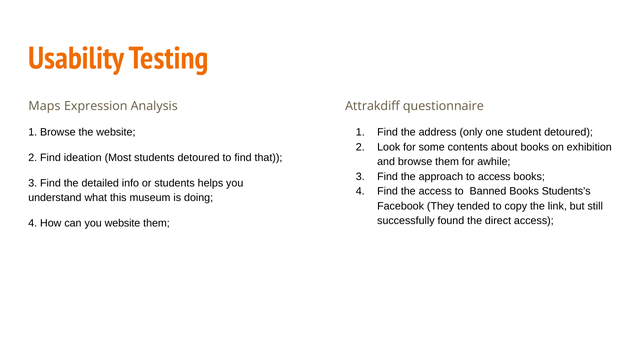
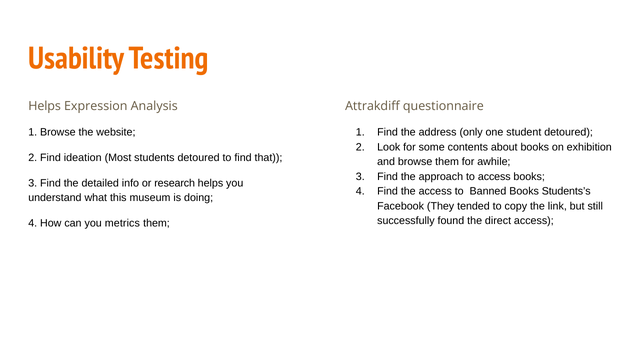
Maps: Maps -> Helps (45, 106)
or students: students -> research (175, 183)
you website: website -> metrics (122, 223)
